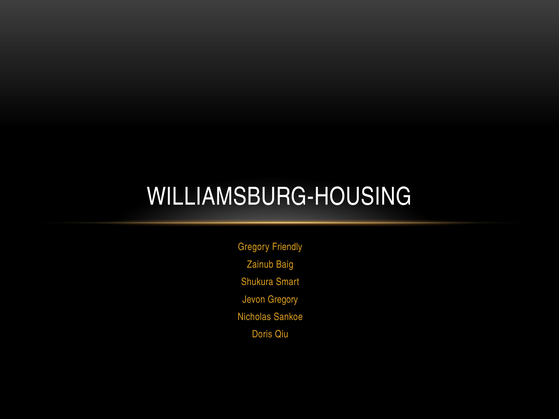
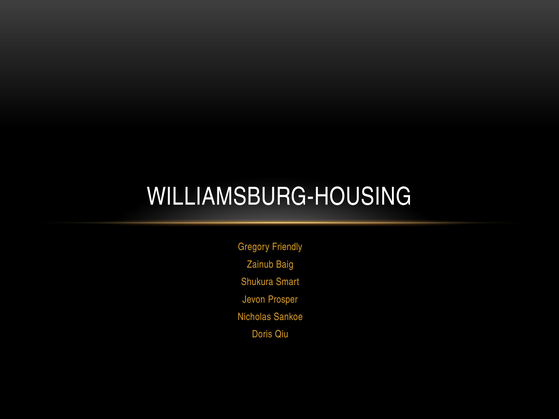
Jevon Gregory: Gregory -> Prosper (283, 300)
